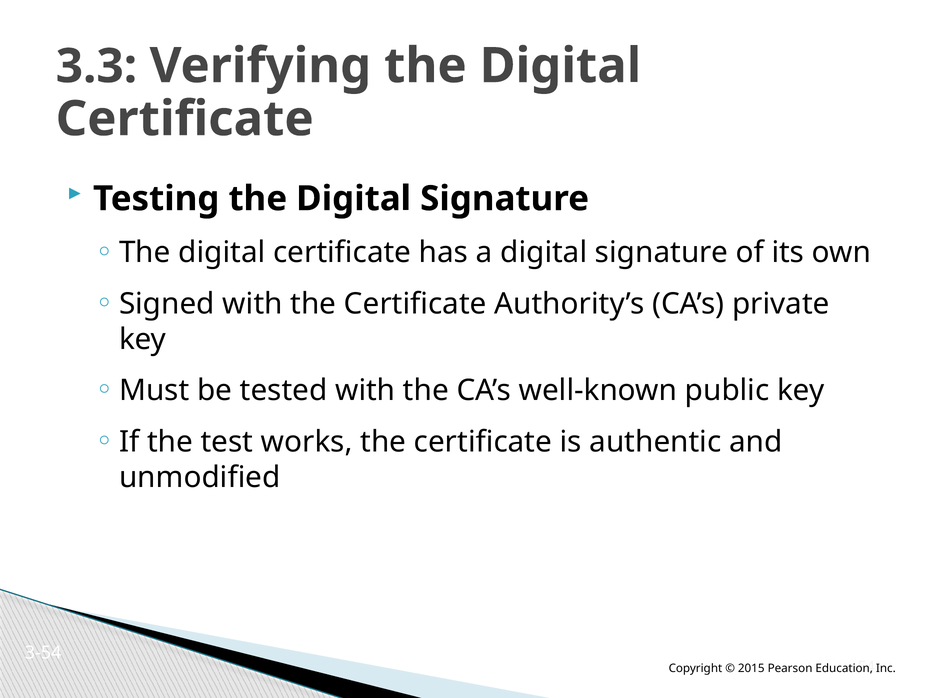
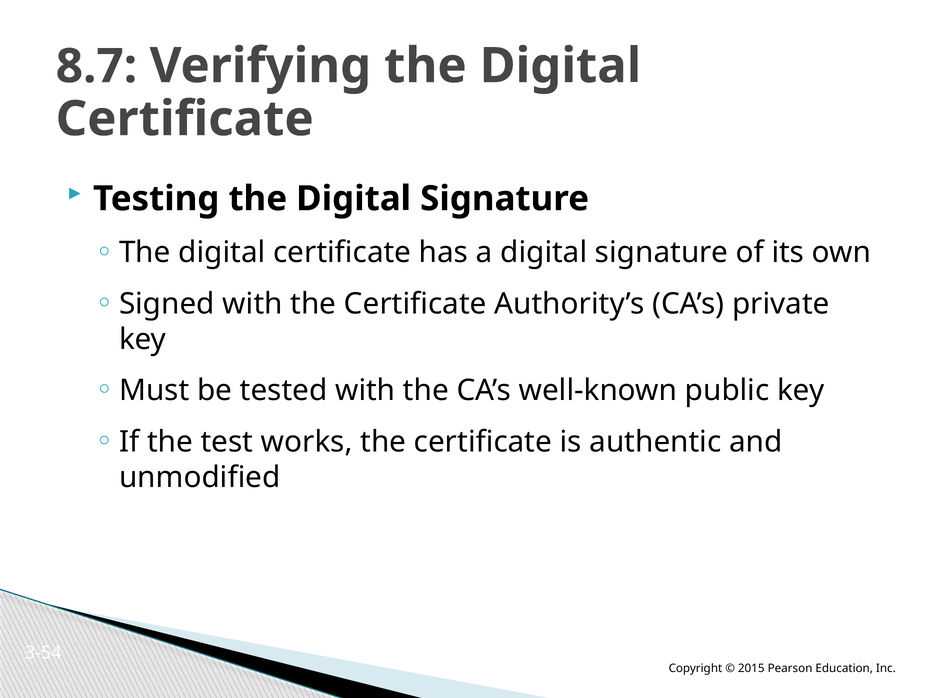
3.3: 3.3 -> 8.7 (96, 66)
